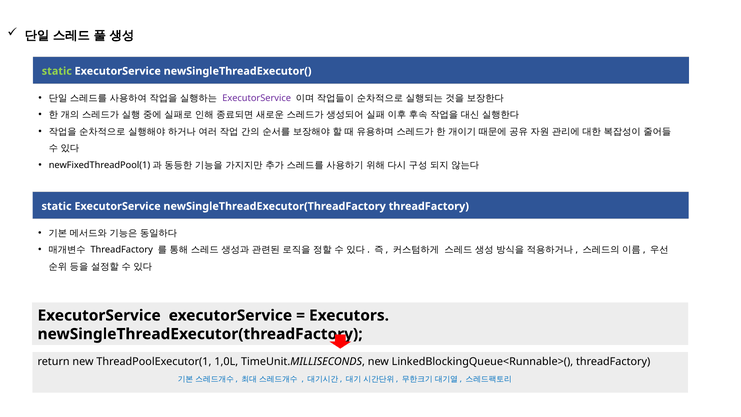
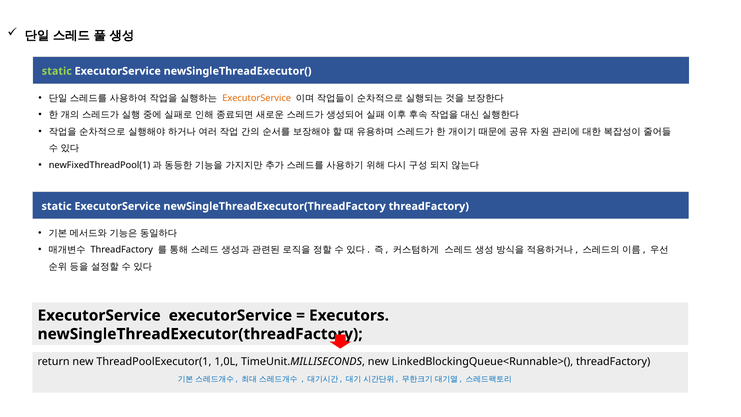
ExecutorService colour: purple -> orange (257, 98)
